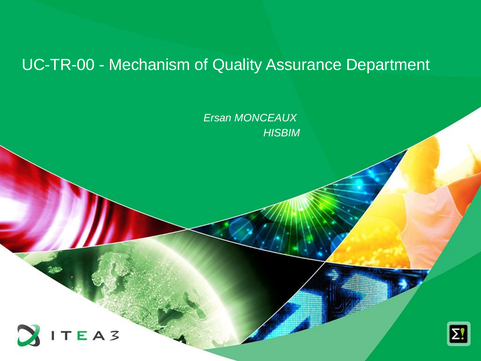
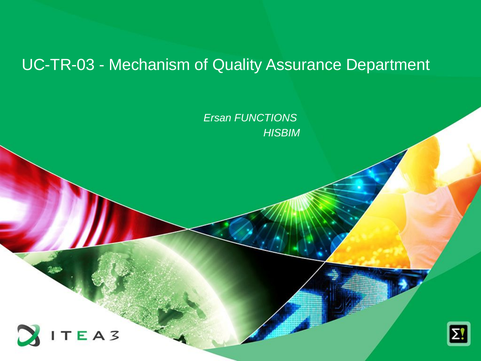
UC-TR-00: UC-TR-00 -> UC-TR-03 (58, 65)
MONCEAUX: MONCEAUX -> FUNCTIONS (266, 118)
